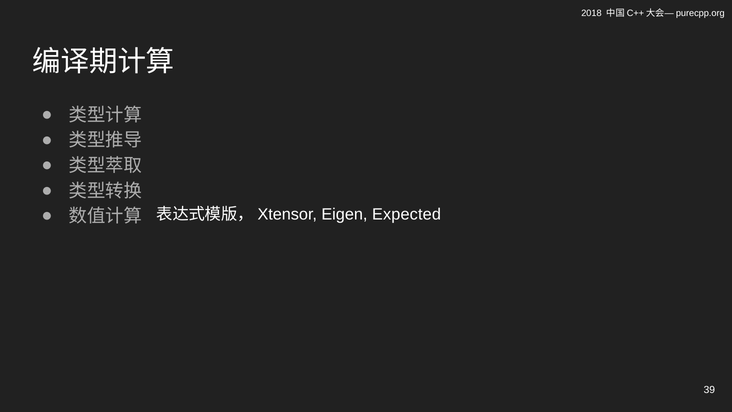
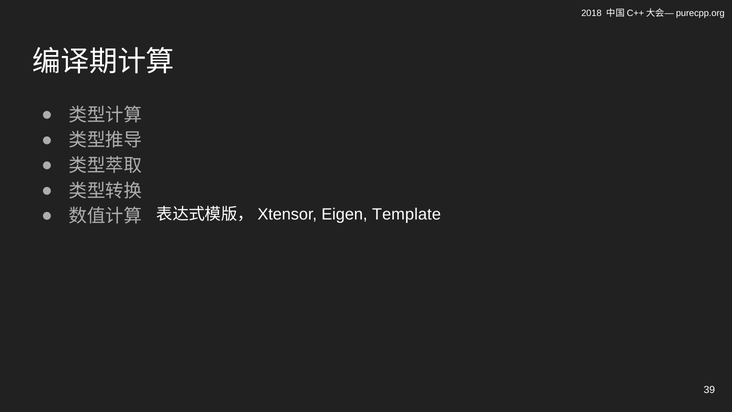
Expected: Expected -> Template (407, 214)
